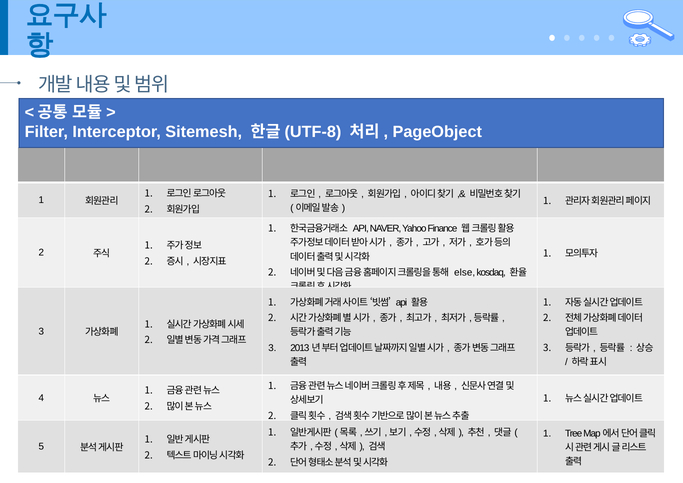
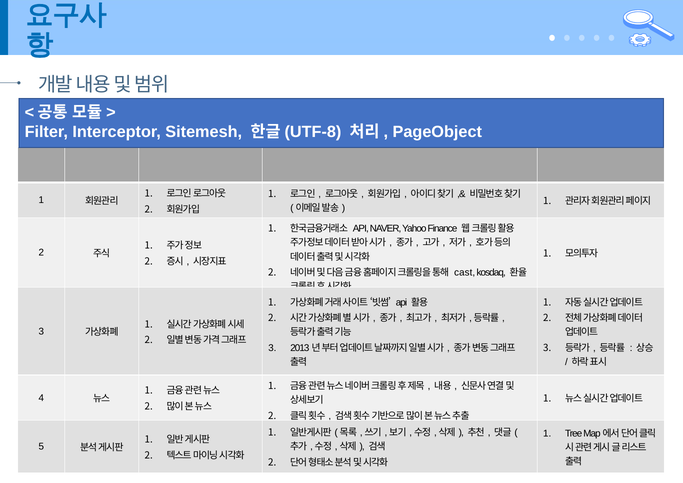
else: else -> cast (465, 273)
